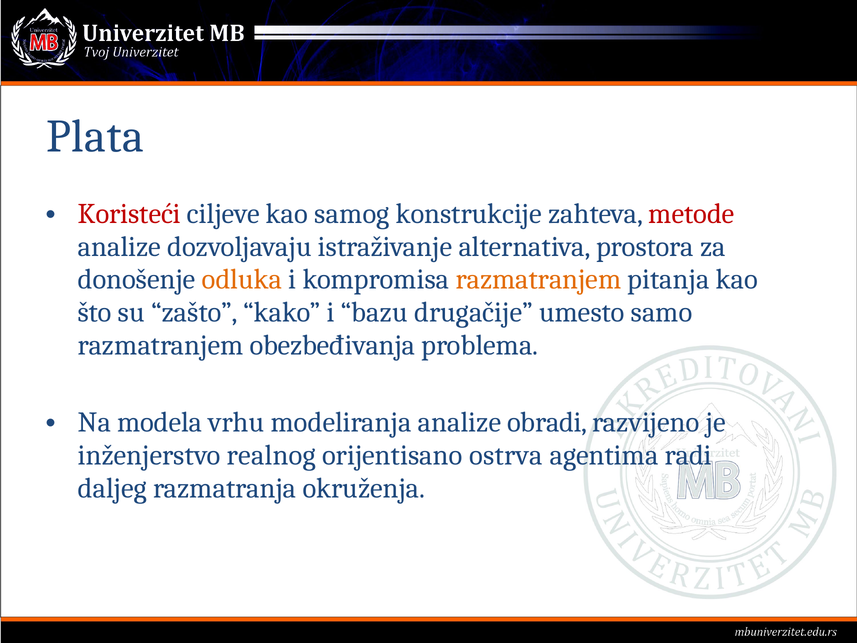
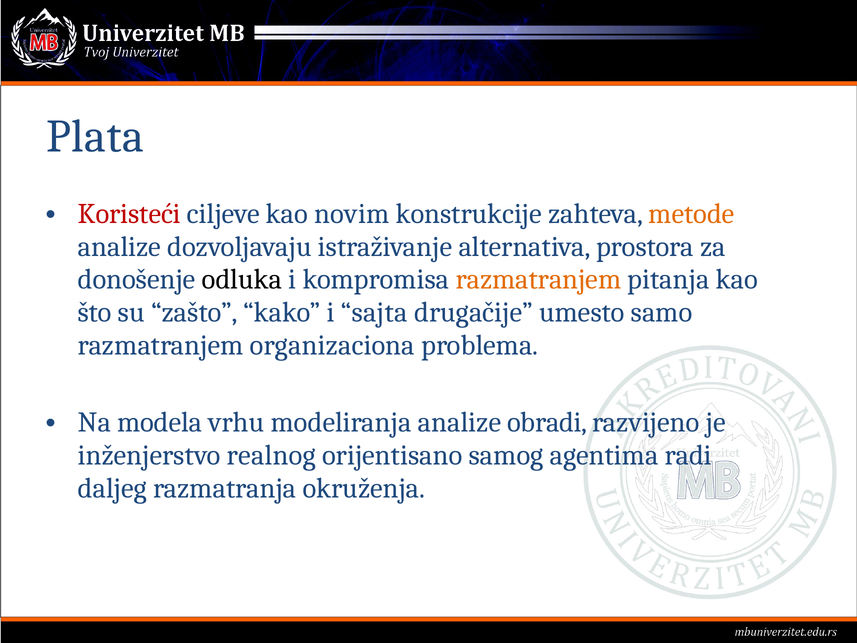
samog: samog -> novim (352, 214)
metode colour: red -> orange (691, 214)
odluka colour: orange -> black (242, 279)
bazu: bazu -> sajta (374, 312)
obezbeđivanja: obezbeđivanja -> organizaciona (332, 345)
ostrva: ostrva -> samog (506, 455)
